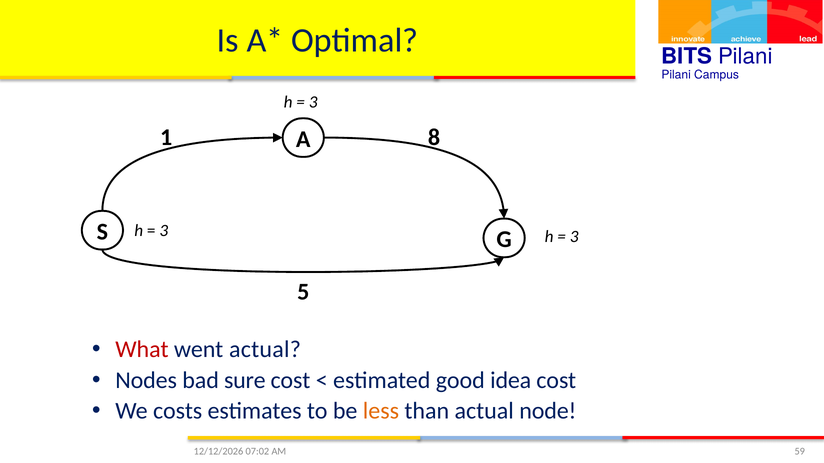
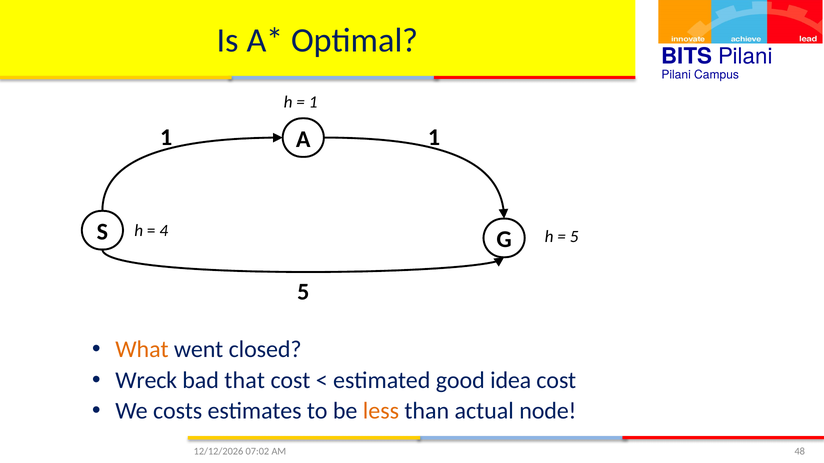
3: 3 -> 1 (313, 102)
1 8: 8 -> 1 (434, 138)
3: 3 -> 4 (164, 231)
3: 3 -> 5 (574, 237)
What colour: red -> orange (142, 350)
went actual: actual -> closed (265, 350)
Nodes: Nodes -> Wreck (146, 381)
sure: sure -> that (245, 381)
59: 59 -> 48 (800, 452)
